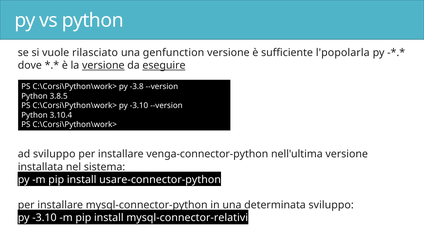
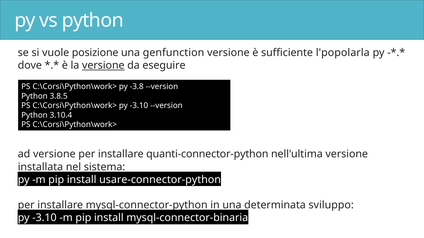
rilasciato: rilasciato -> posizione (95, 53)
eseguire underline: present -> none (164, 65)
ad sviluppo: sviluppo -> versione (54, 154)
venga-connector-python: venga-connector-python -> quanti-connector-python (207, 154)
mysql-connector-relativi: mysql-connector-relativi -> mysql-connector-binaria (187, 218)
